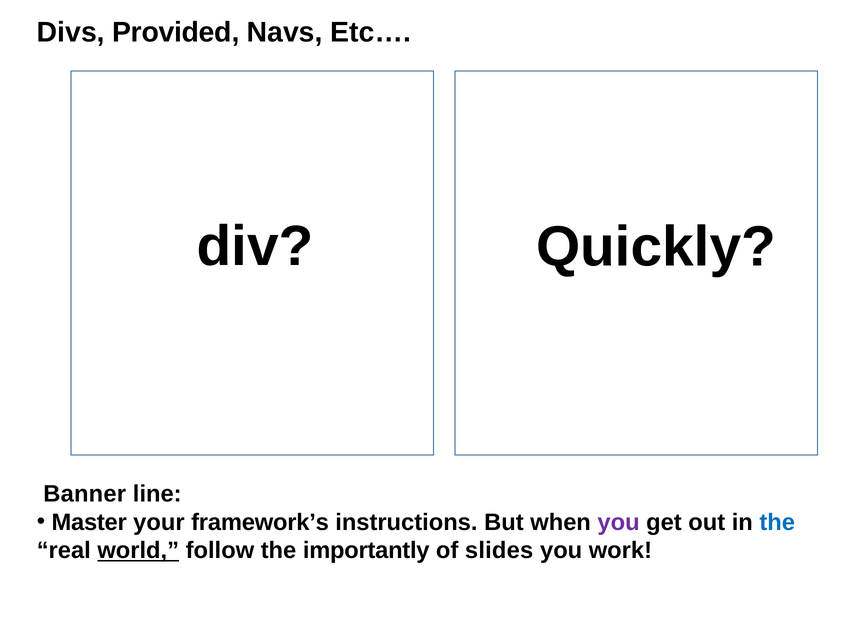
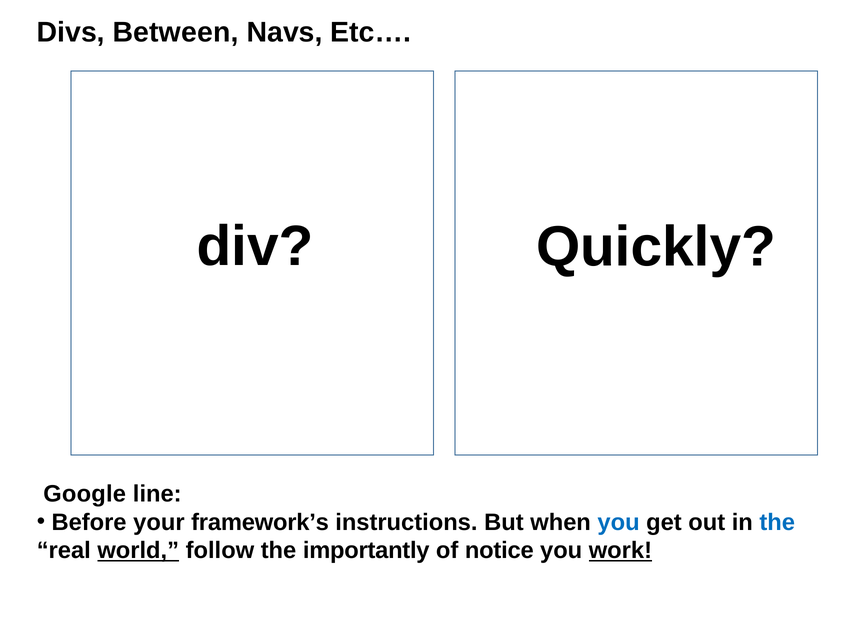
Provided: Provided -> Between (176, 32)
Banner: Banner -> Google (85, 494)
Master: Master -> Before (89, 522)
you colour: purple -> blue (619, 522)
slides: slides -> notice (499, 550)
work underline: none -> present (620, 550)
